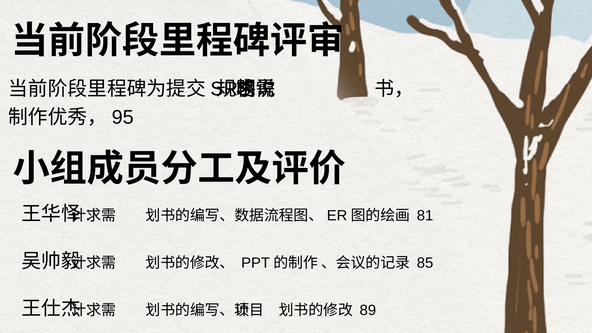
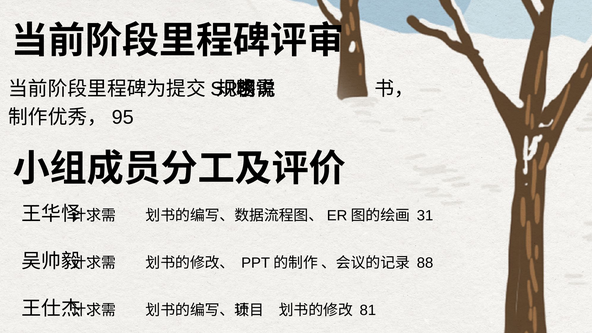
81: 81 -> 31 (425, 216)
85: 85 -> 88 (425, 263)
89: 89 -> 81 (368, 310)
